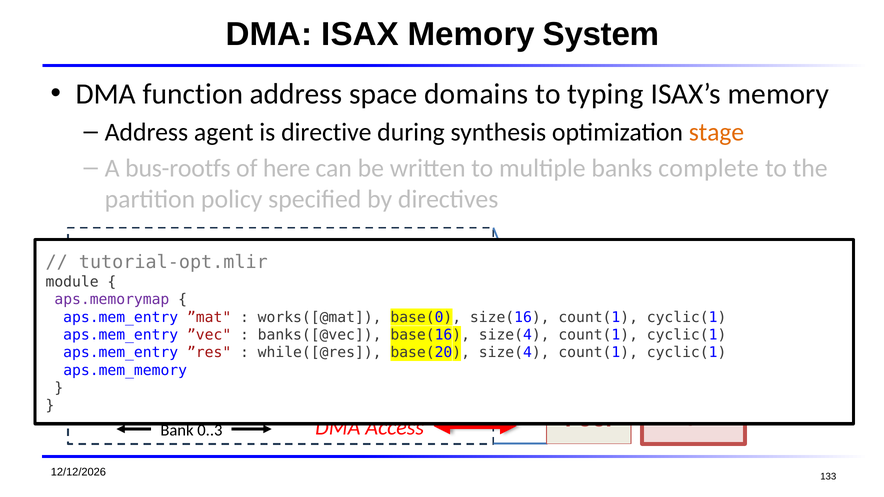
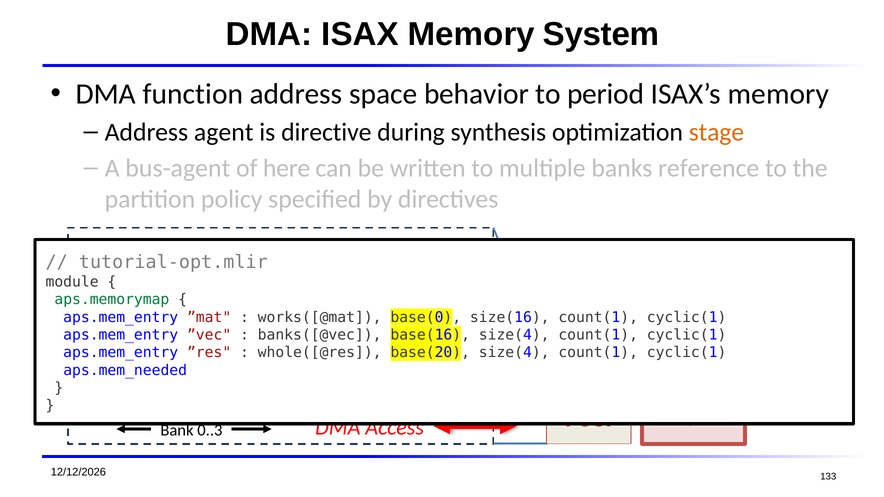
domains: domains -> behavior (476, 94)
typing: typing -> period (606, 94)
bus-rootfs: bus-rootfs -> bus-agent (178, 168)
complete: complete -> reference (709, 168)
aps.memorymap colour: purple -> green (112, 300)
while([@res: while([@res -> whole([@res (320, 353)
aps.mem_memory: aps.mem_memory -> aps.mem_needed (125, 370)
